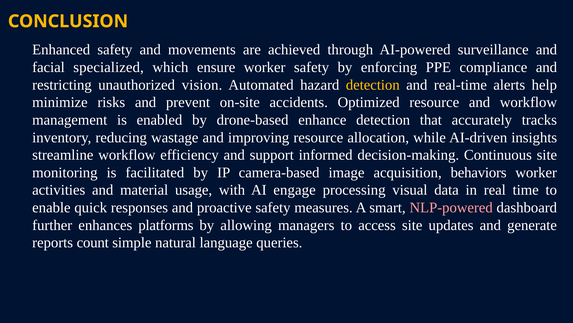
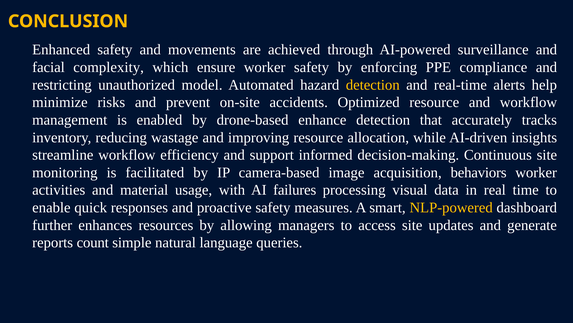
specialized: specialized -> complexity (109, 67)
vision: vision -> model (202, 85)
engage: engage -> failures (295, 190)
NLP-powered colour: pink -> yellow (451, 207)
platforms: platforms -> resources (166, 225)
